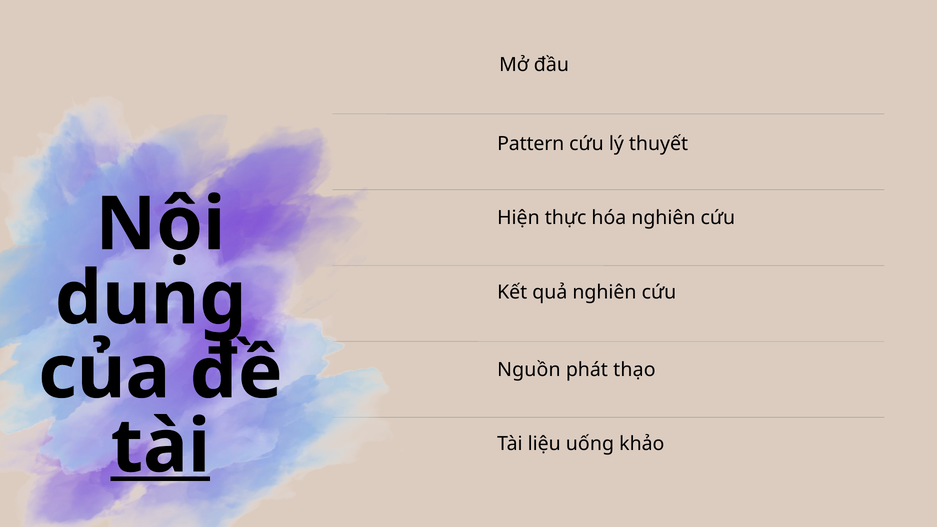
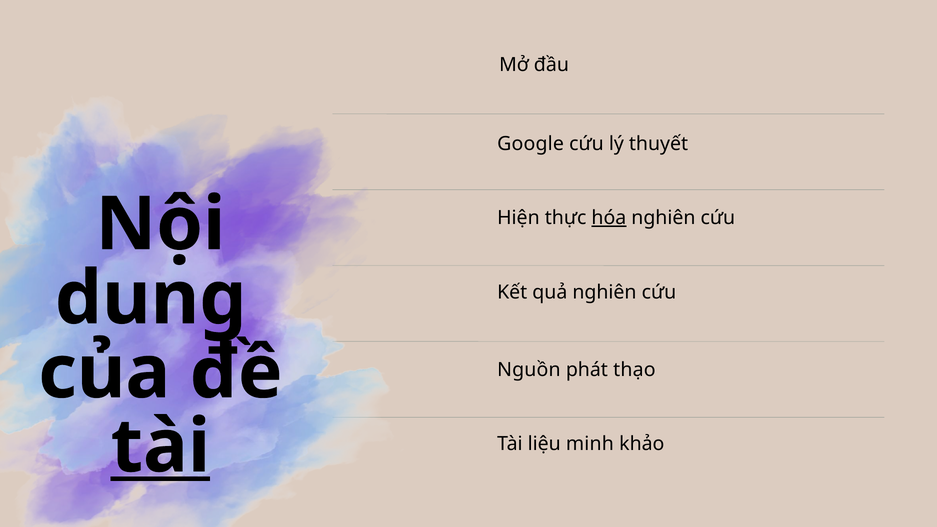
Pattern: Pattern -> Google (531, 144)
hóa underline: none -> present (609, 218)
uống: uống -> minh (590, 444)
